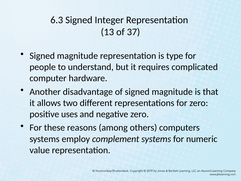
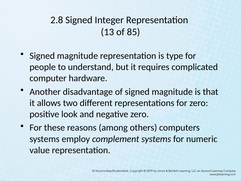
6.3: 6.3 -> 2.8 (57, 20)
37: 37 -> 85 (133, 32)
uses: uses -> look (69, 114)
